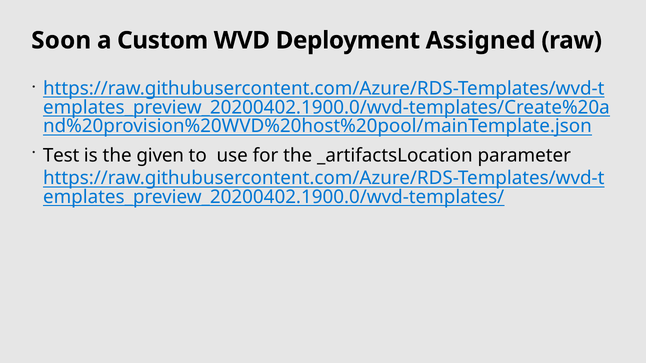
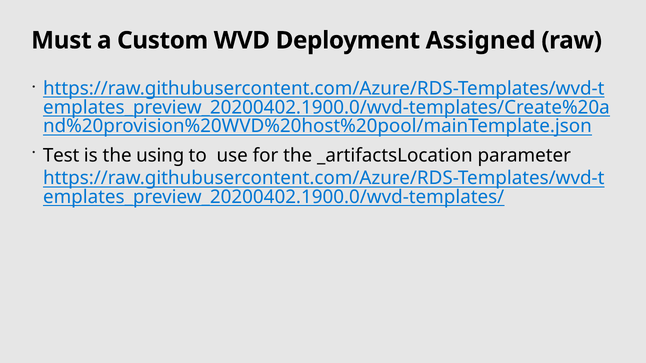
Soon: Soon -> Must (61, 40)
given: given -> using (160, 156)
